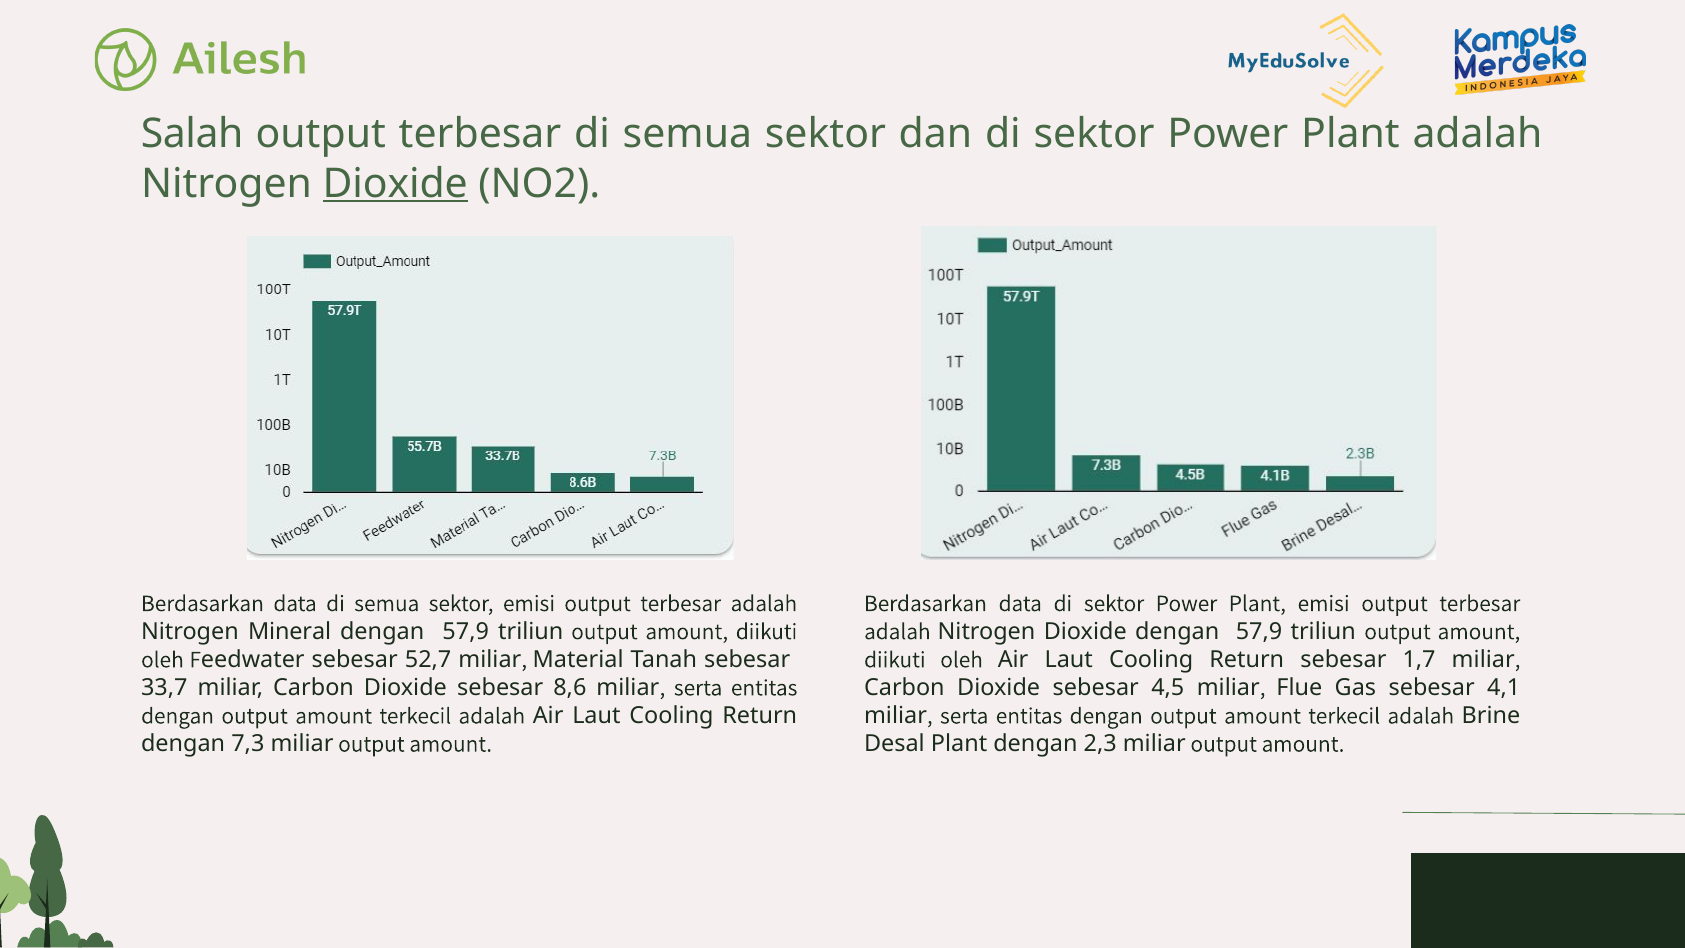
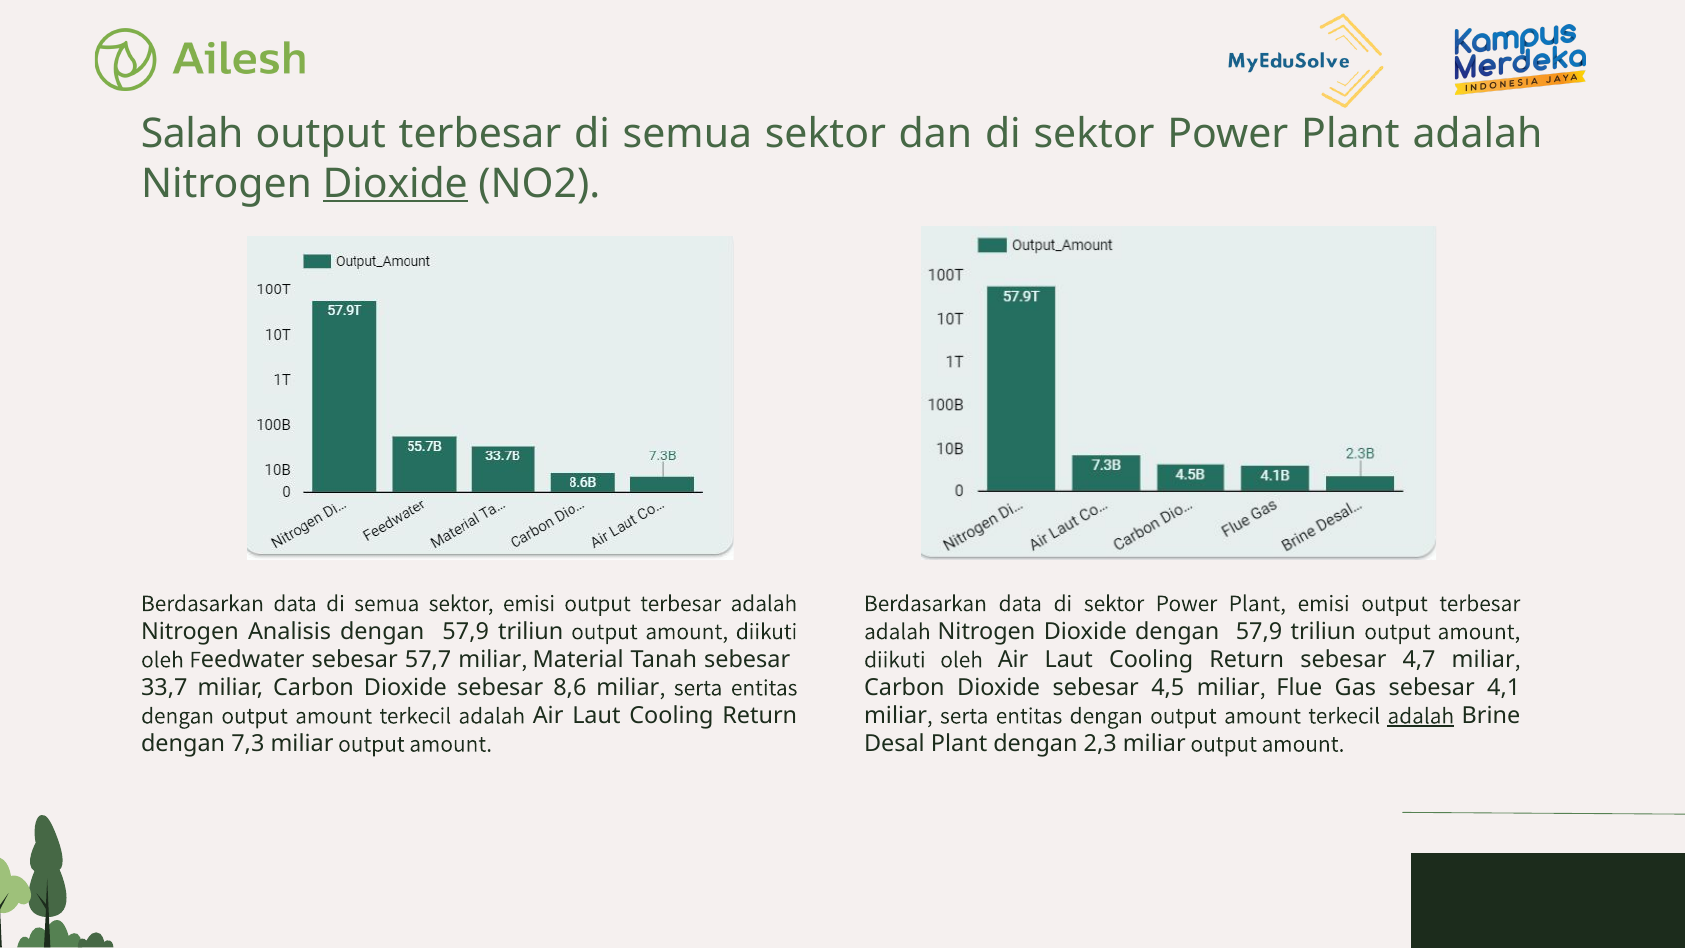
Mineral: Mineral -> Analisis (290, 631)
52,7: 52,7 -> 57,7 (428, 659)
1,7: 1,7 -> 4,7 (1419, 659)
adalah underline: none -> present (1421, 716)
